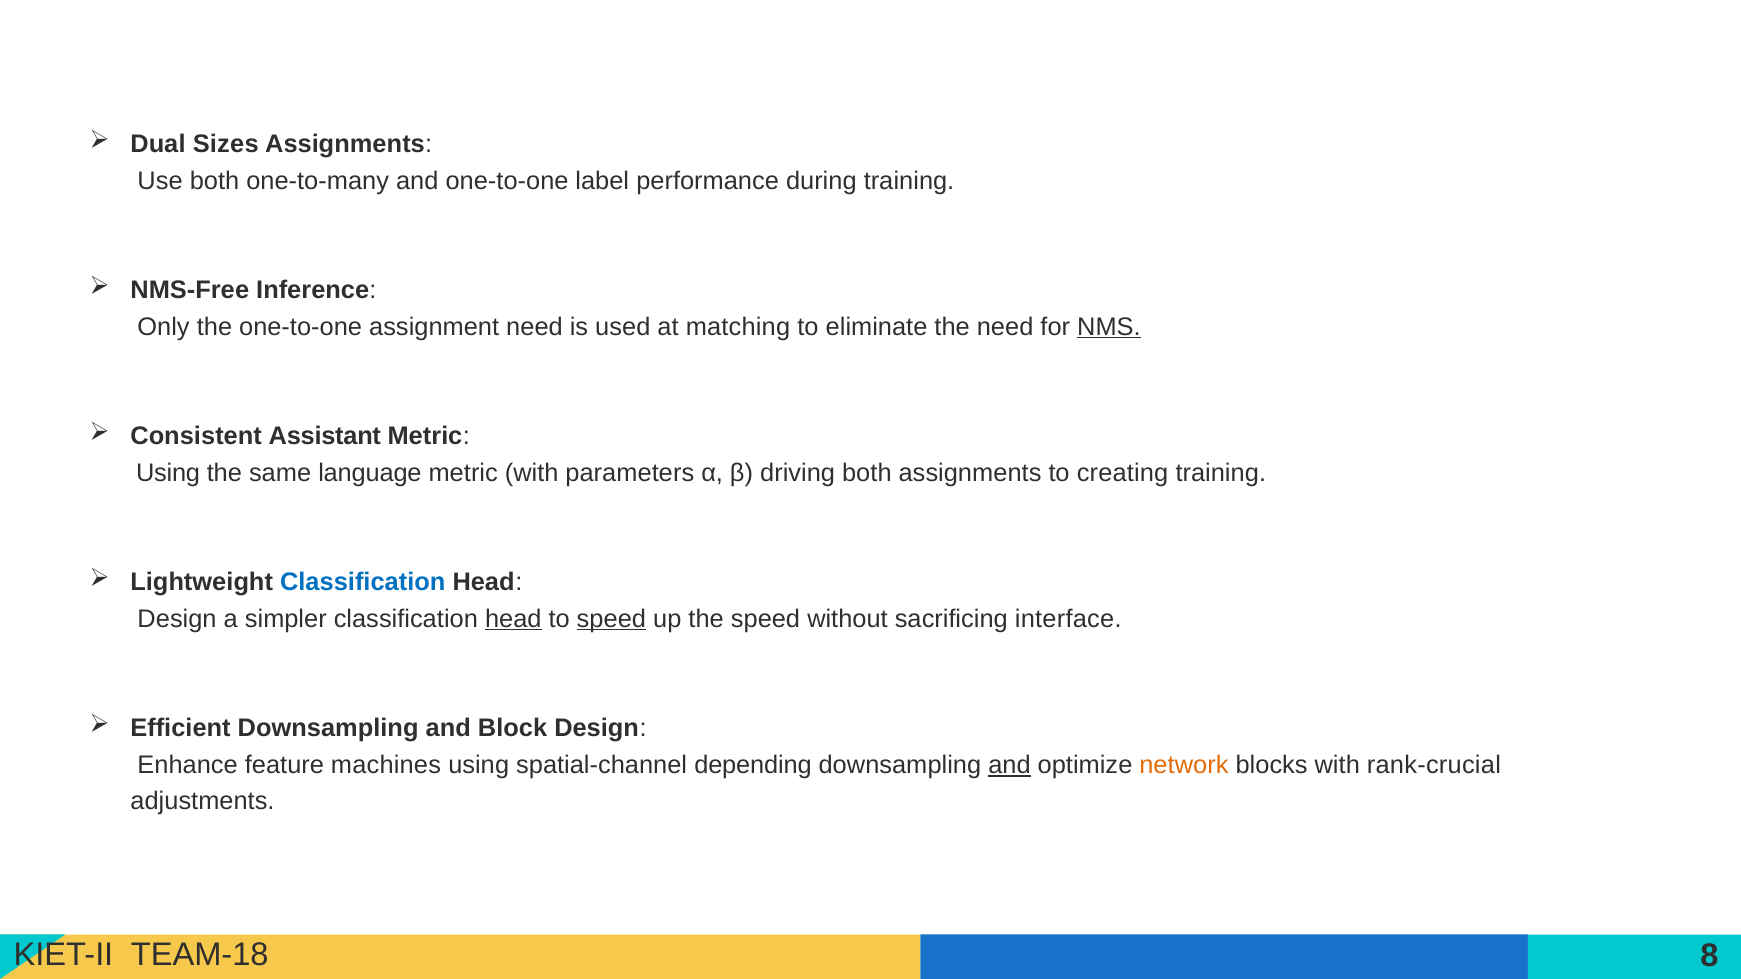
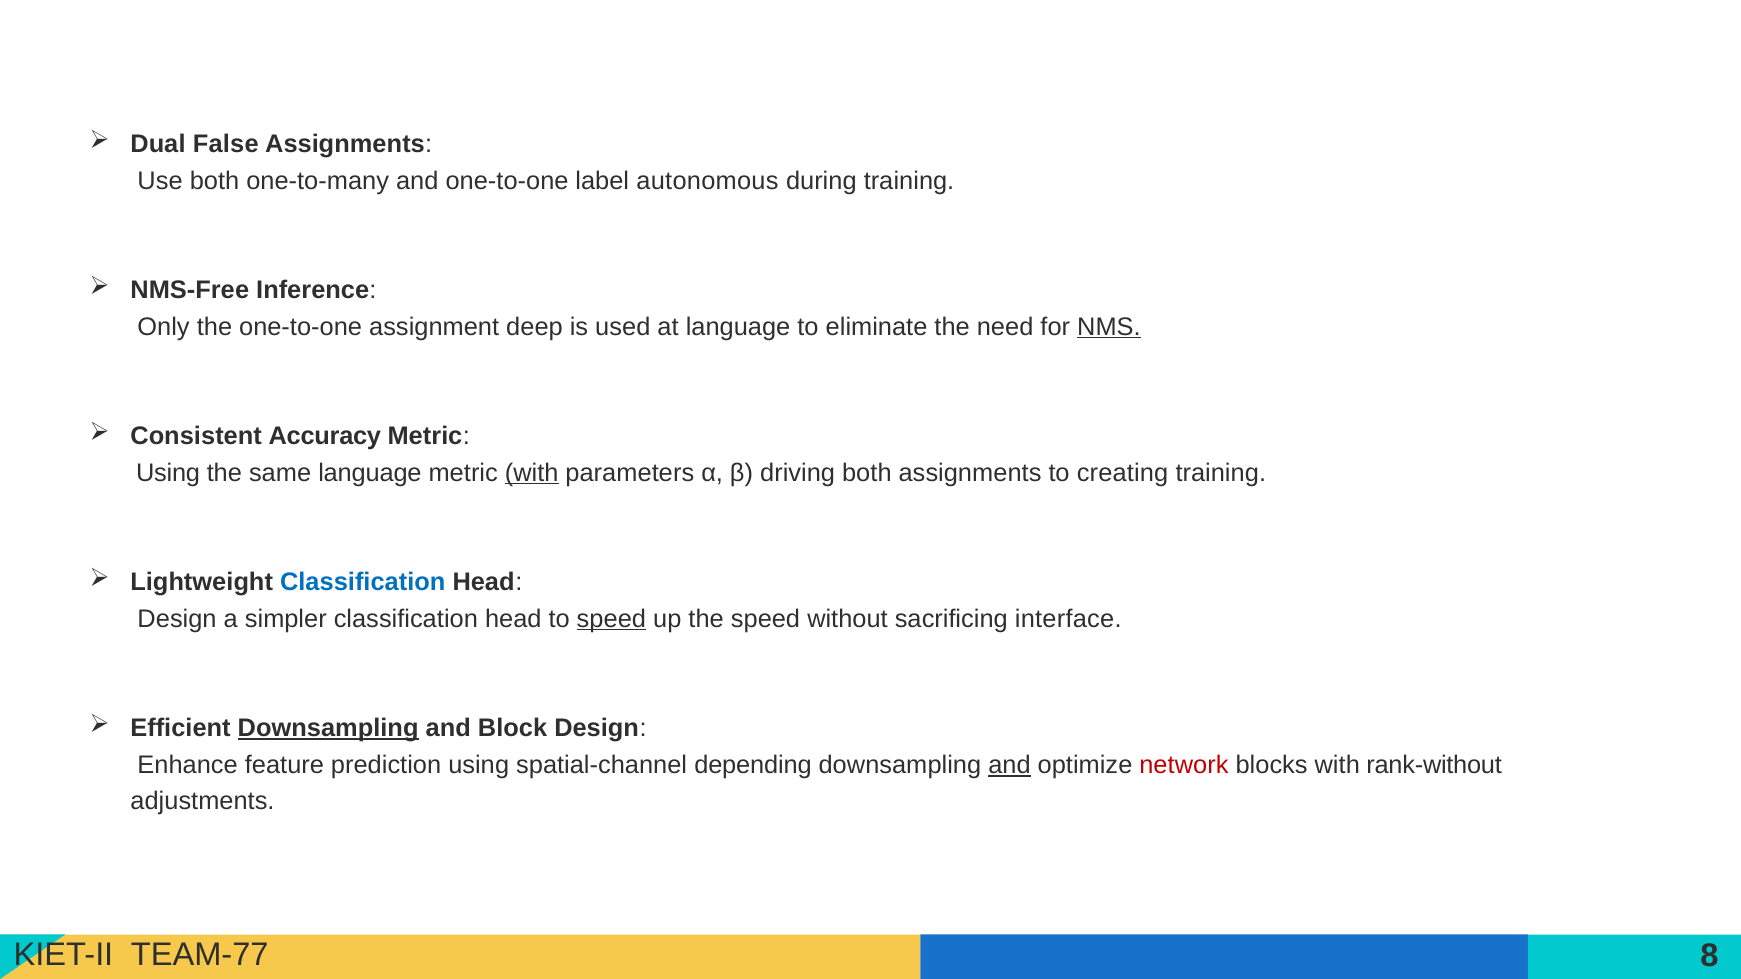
Sizes: Sizes -> False (226, 144)
performance: performance -> autonomous (708, 181)
assignment need: need -> deep (534, 327)
at matching: matching -> language (738, 327)
Assistant: Assistant -> Accuracy (325, 436)
with underline: none -> present (532, 473)
head underline: present -> none (513, 619)
Downsampling underline: none -> present (328, 728)
machines: machines -> prediction (386, 765)
network colour: orange -> red (1184, 765)
rank-crucial: rank-crucial -> rank-without (1434, 765)
TEAM-18: TEAM-18 -> TEAM-77 (200, 955)
